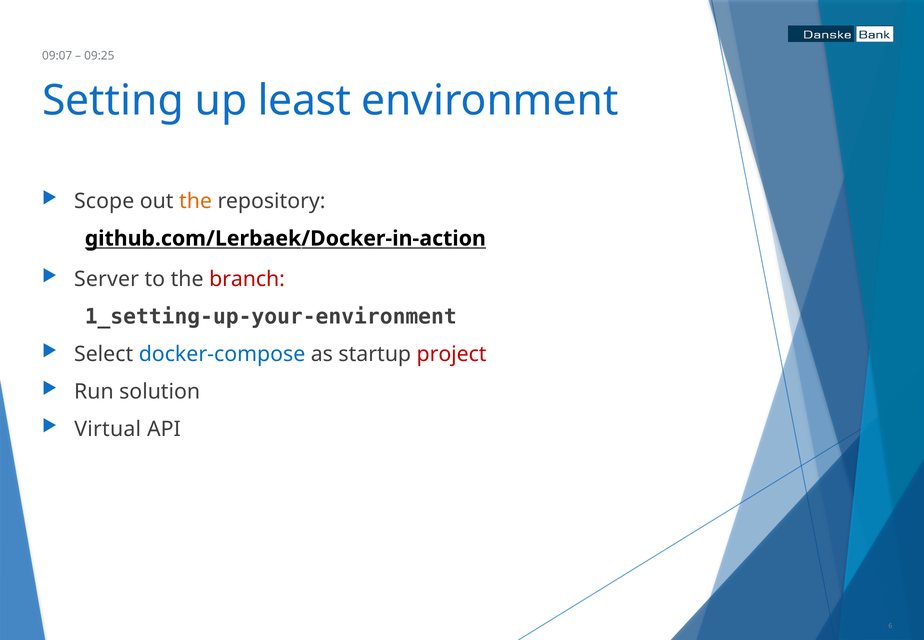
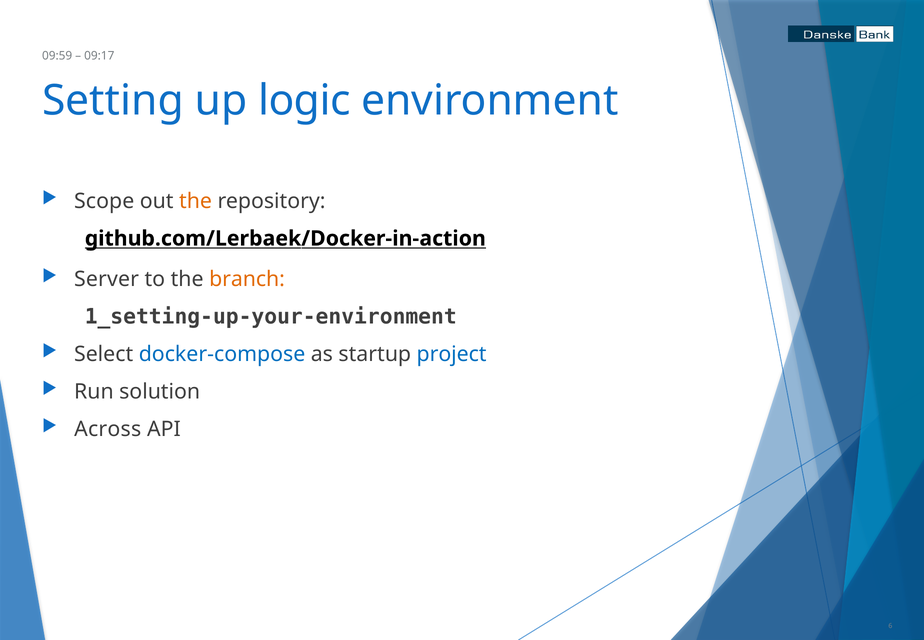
09:07: 09:07 -> 09:59 (57, 56)
09:25: 09:25 -> 09:17 (99, 56)
least: least -> logic (304, 101)
branch colour: red -> orange (247, 279)
project colour: red -> blue (452, 354)
Virtual: Virtual -> Across (108, 429)
